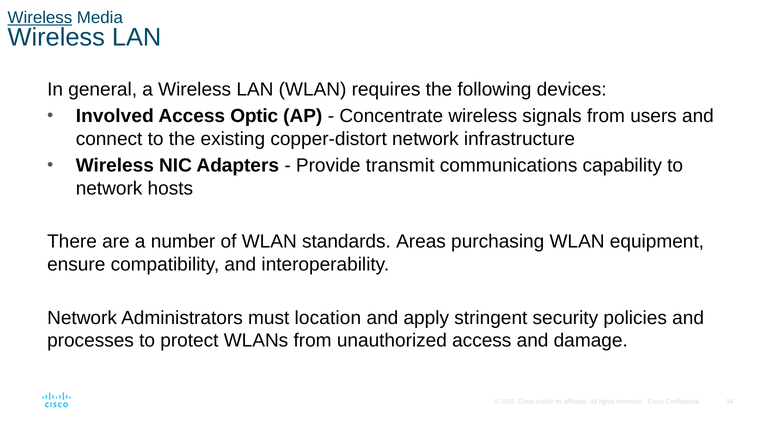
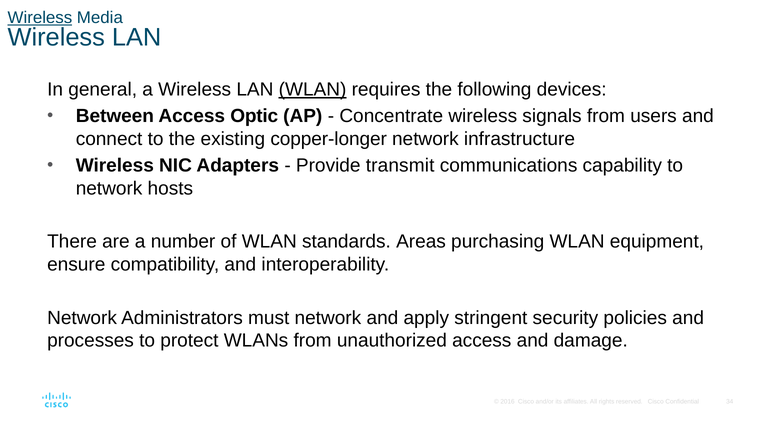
WLAN underline: none -> present (313, 90)
Involved: Involved -> Between (115, 116)
copper-distort: copper-distort -> copper-longer (329, 139)
must location: location -> network (328, 318)
